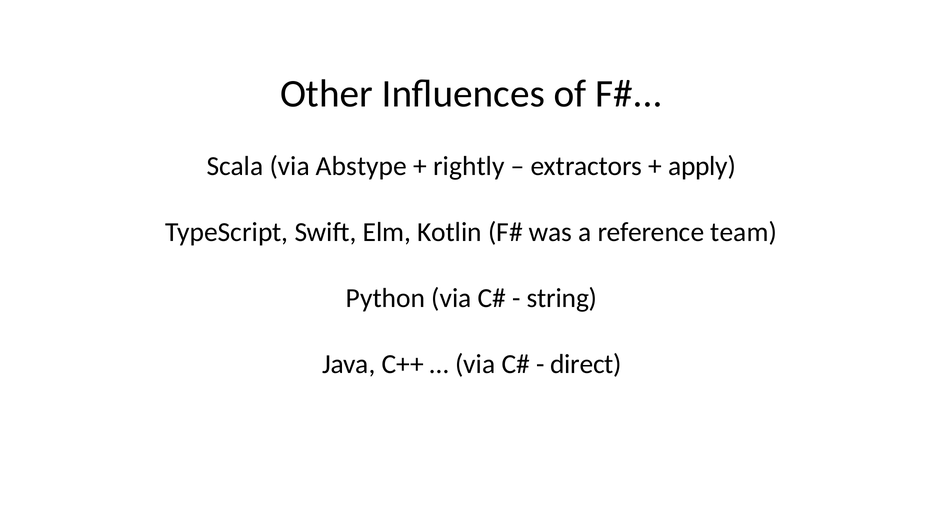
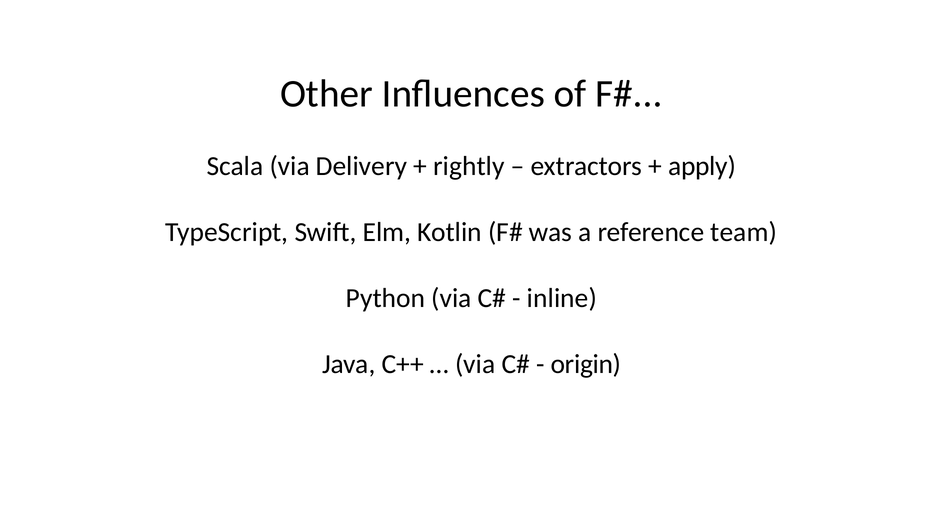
Abstype: Abstype -> Delivery (361, 166)
string: string -> inline (562, 298)
direct: direct -> origin (586, 364)
